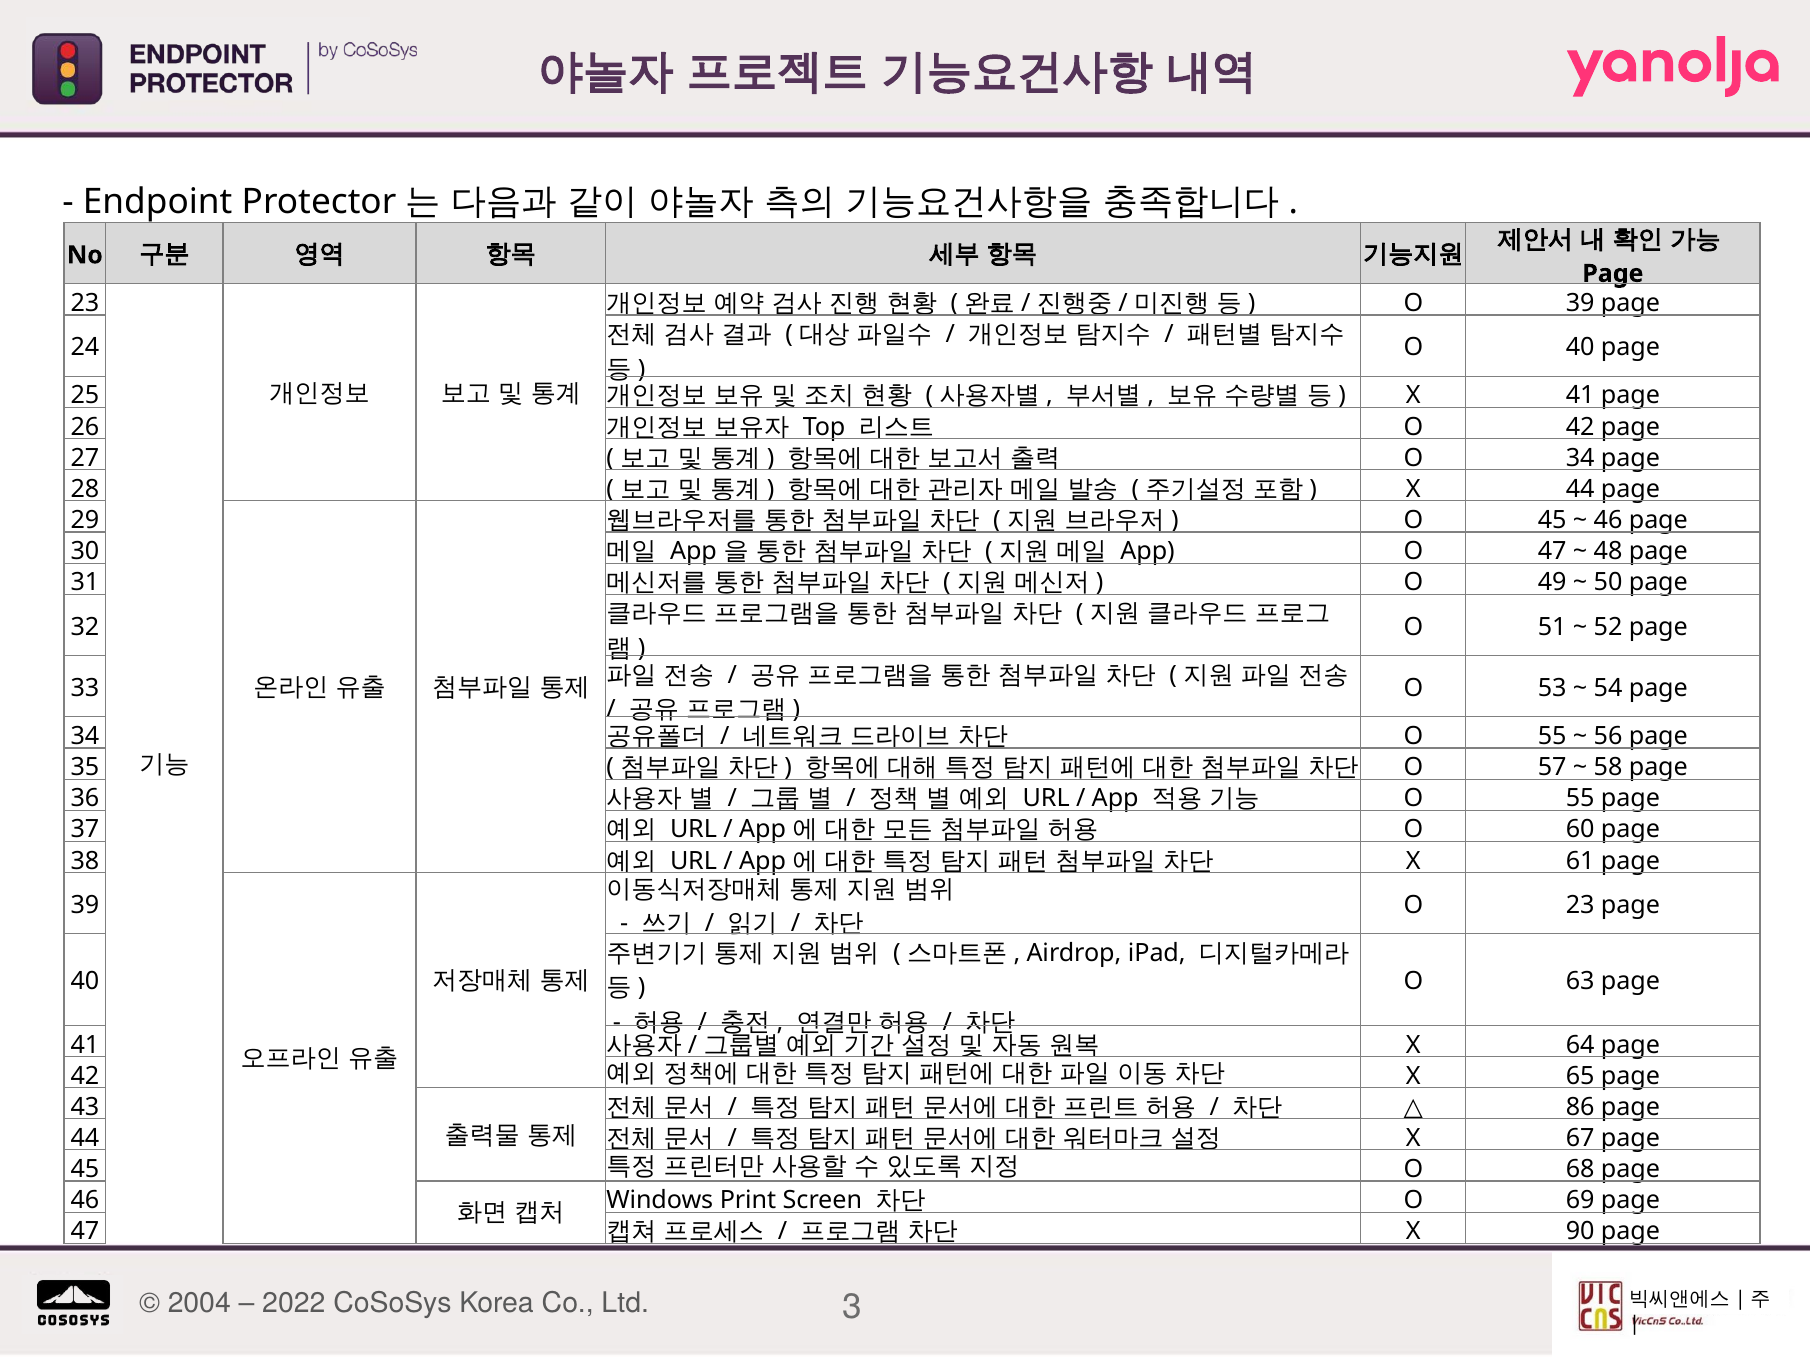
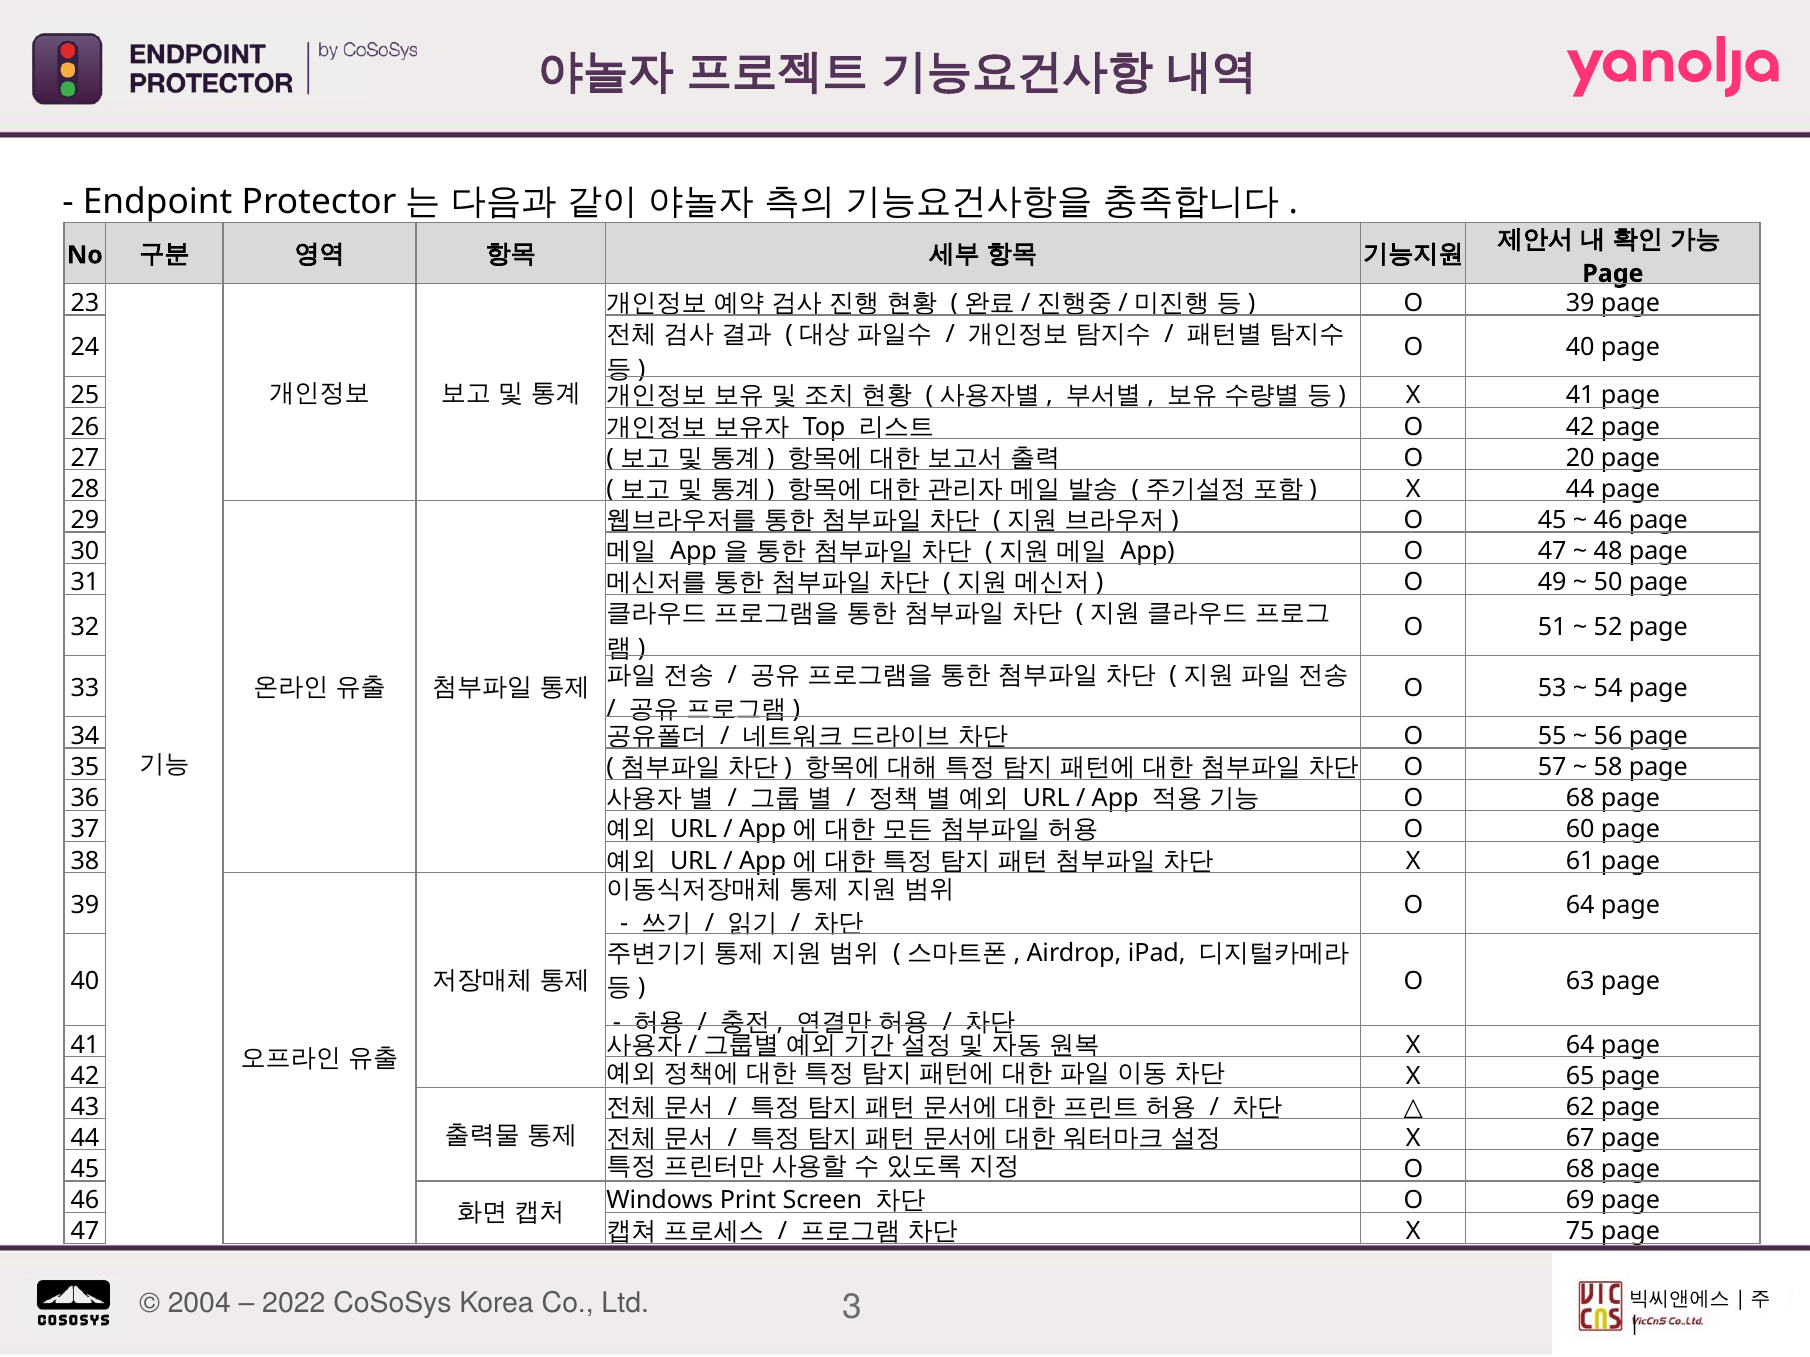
O 34: 34 -> 20 (1580, 458)
55: 55 -> 68 (1580, 799)
O 23: 23 -> 64 (1580, 905)
86: 86 -> 62 (1580, 1107)
90: 90 -> 75 (1580, 1232)
